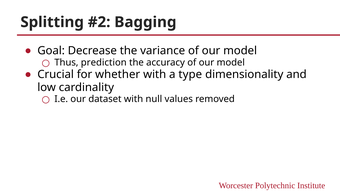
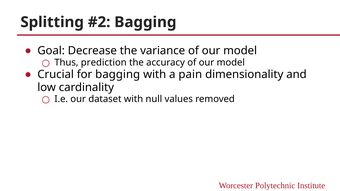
for whether: whether -> bagging (118, 74)
type: type -> pain (190, 74)
